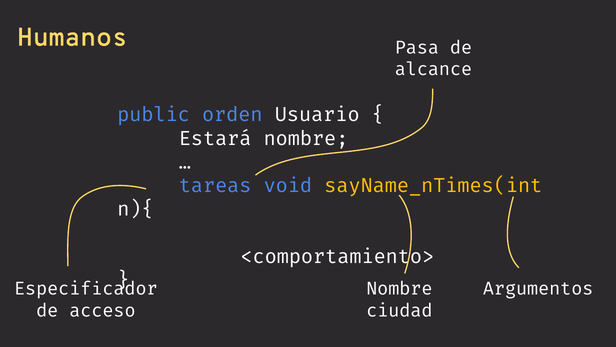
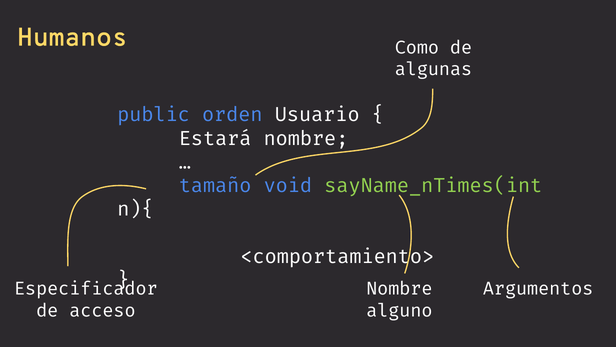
Pasa: Pasa -> Como (417, 48)
alcance: alcance -> algunas (433, 69)
tareas: tareas -> tamaño (215, 186)
sayName_nTimes(int colour: yellow -> light green (433, 186)
ciudad: ciudad -> alguno (399, 310)
